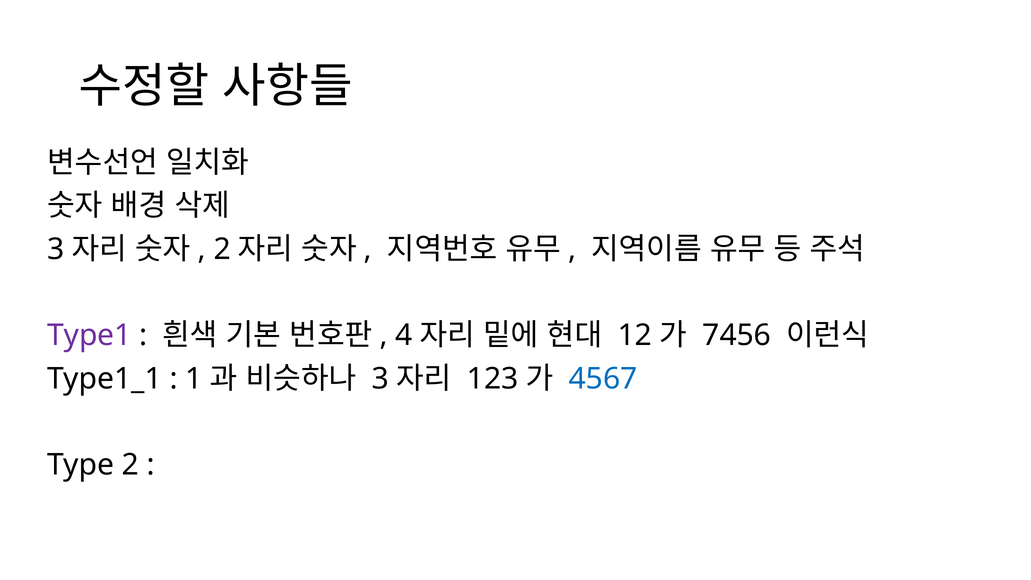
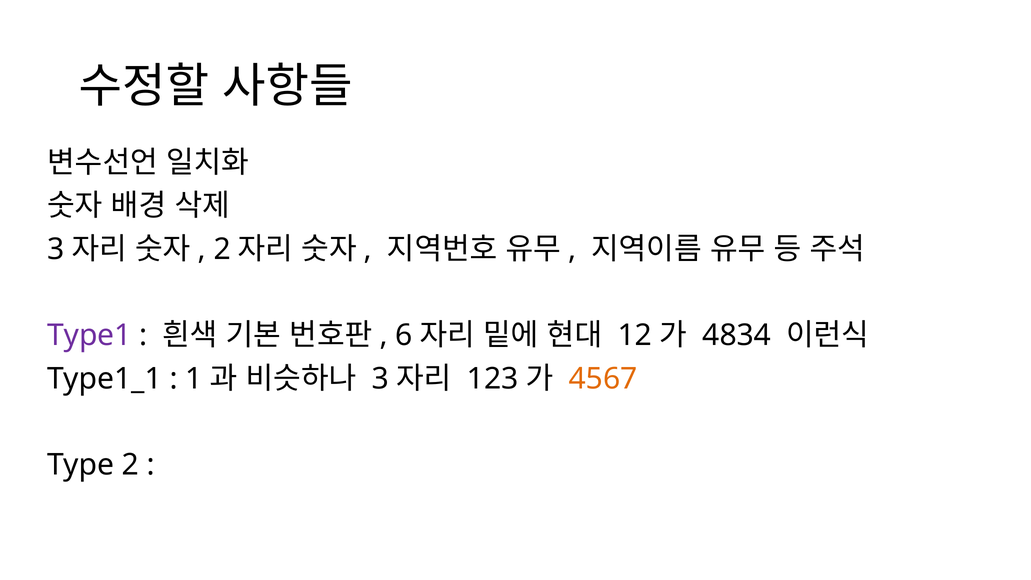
4: 4 -> 6 (404, 335)
7456: 7456 -> 4834 (737, 335)
4567 colour: blue -> orange (603, 379)
